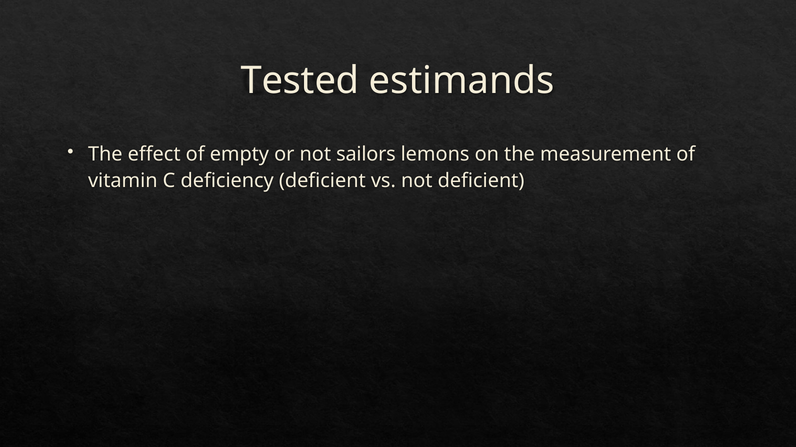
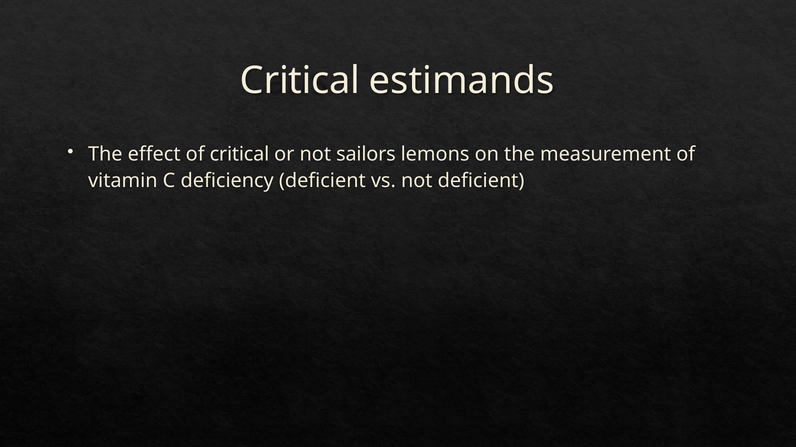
Tested: Tested -> Critical (300, 81)
of empty: empty -> critical (239, 155)
